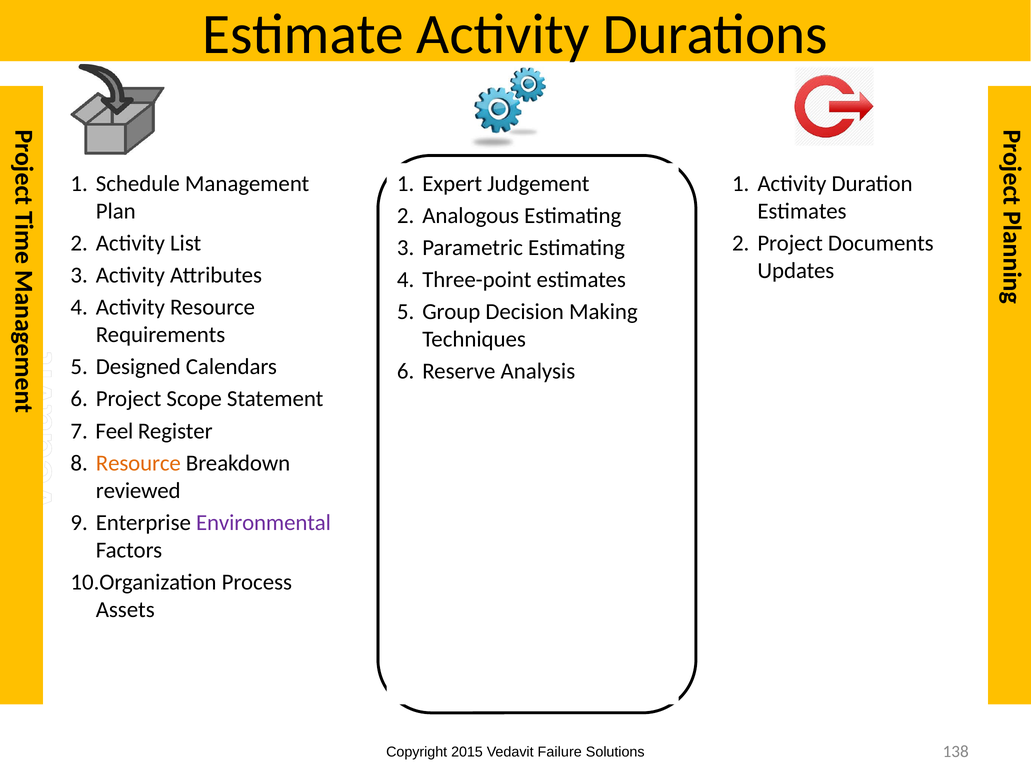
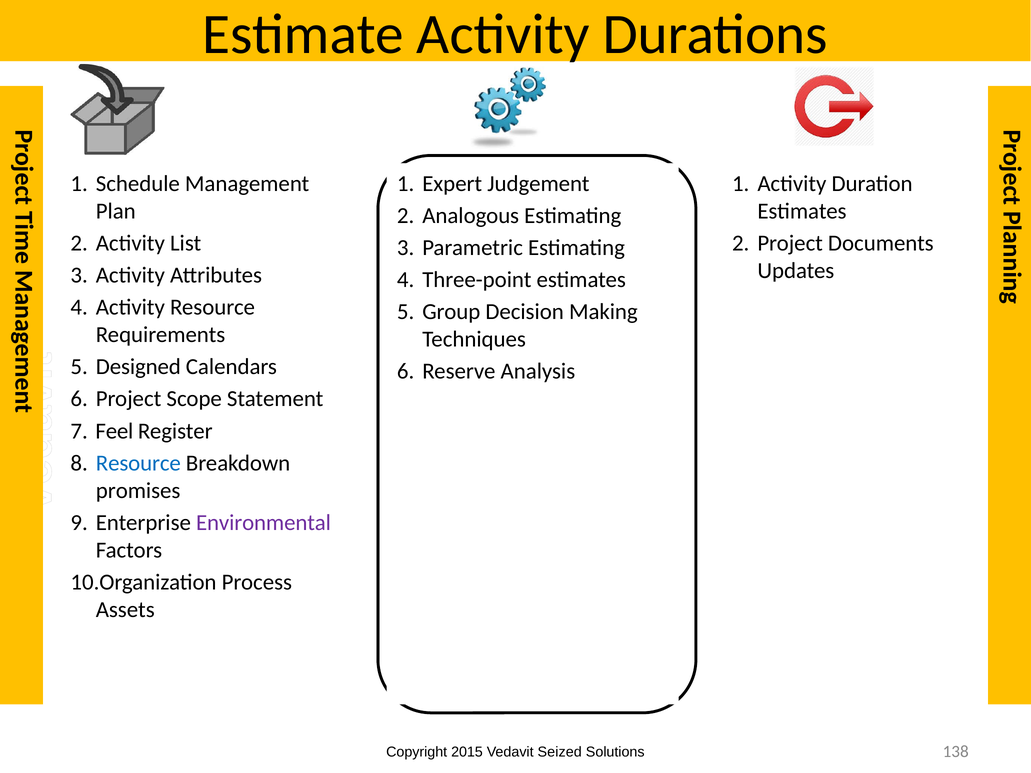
Resource colour: orange -> blue (138, 463)
reviewed: reviewed -> promises (138, 491)
Failure: Failure -> Seized (560, 752)
